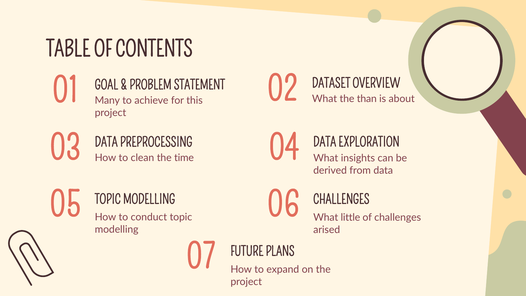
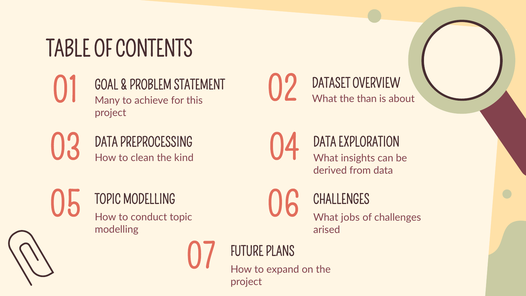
time: time -> kind (184, 158)
little: little -> jobs (350, 217)
